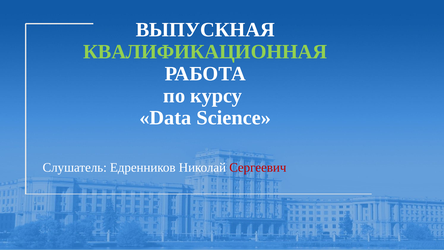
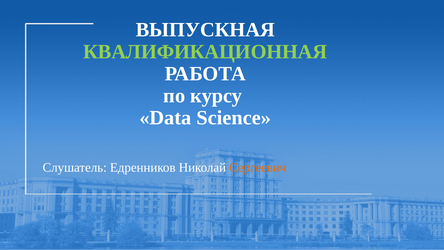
Сергеевич colour: red -> orange (258, 167)
